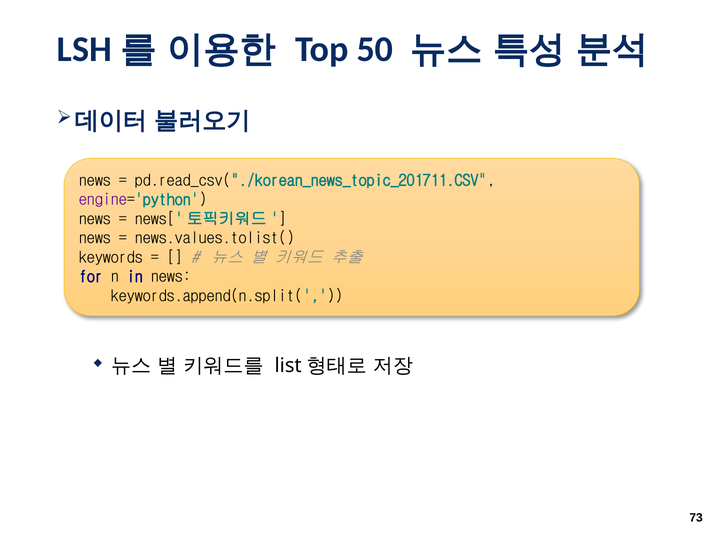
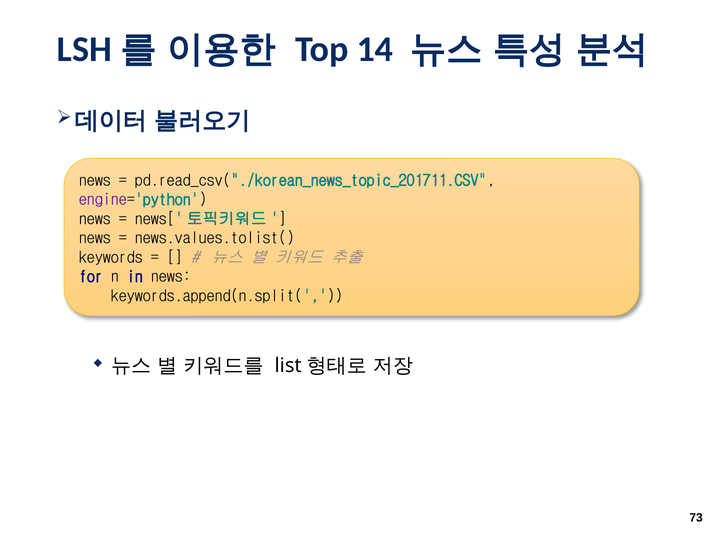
50: 50 -> 14 (375, 49)
